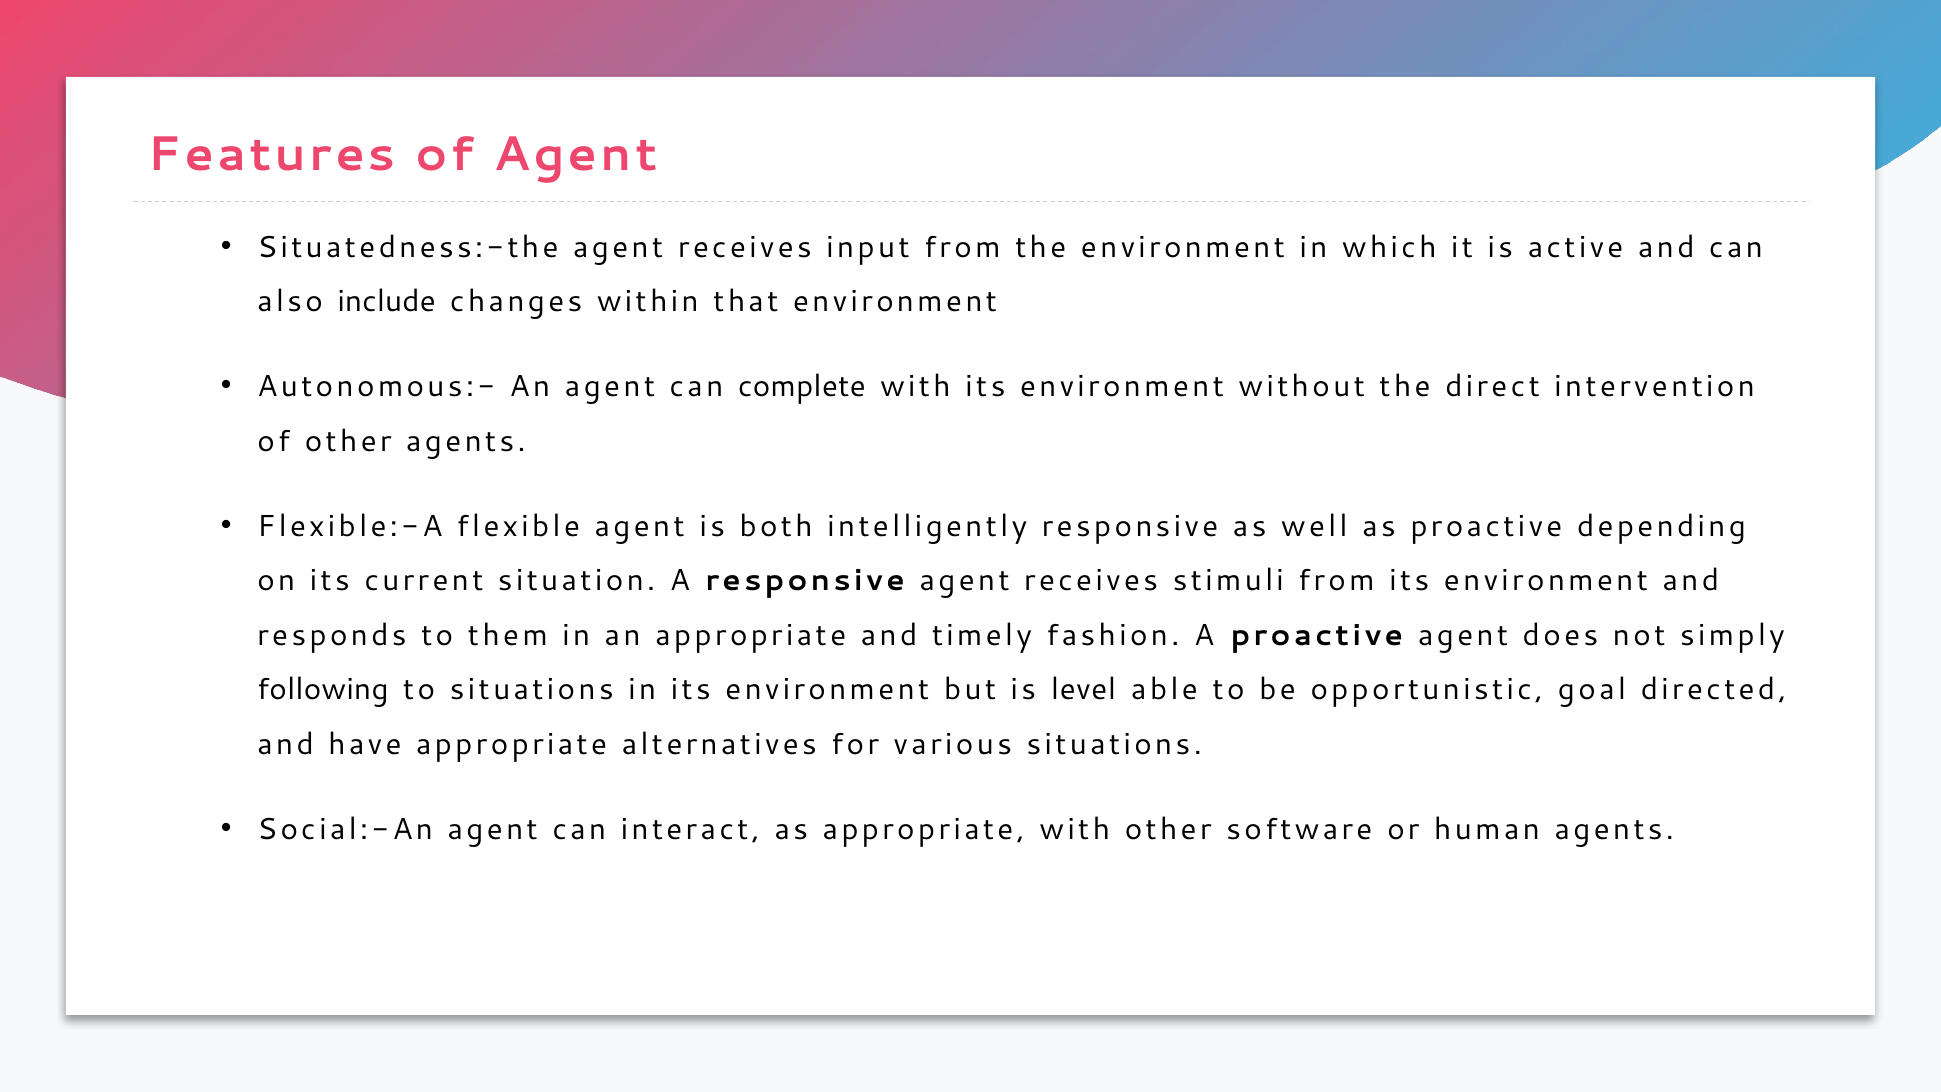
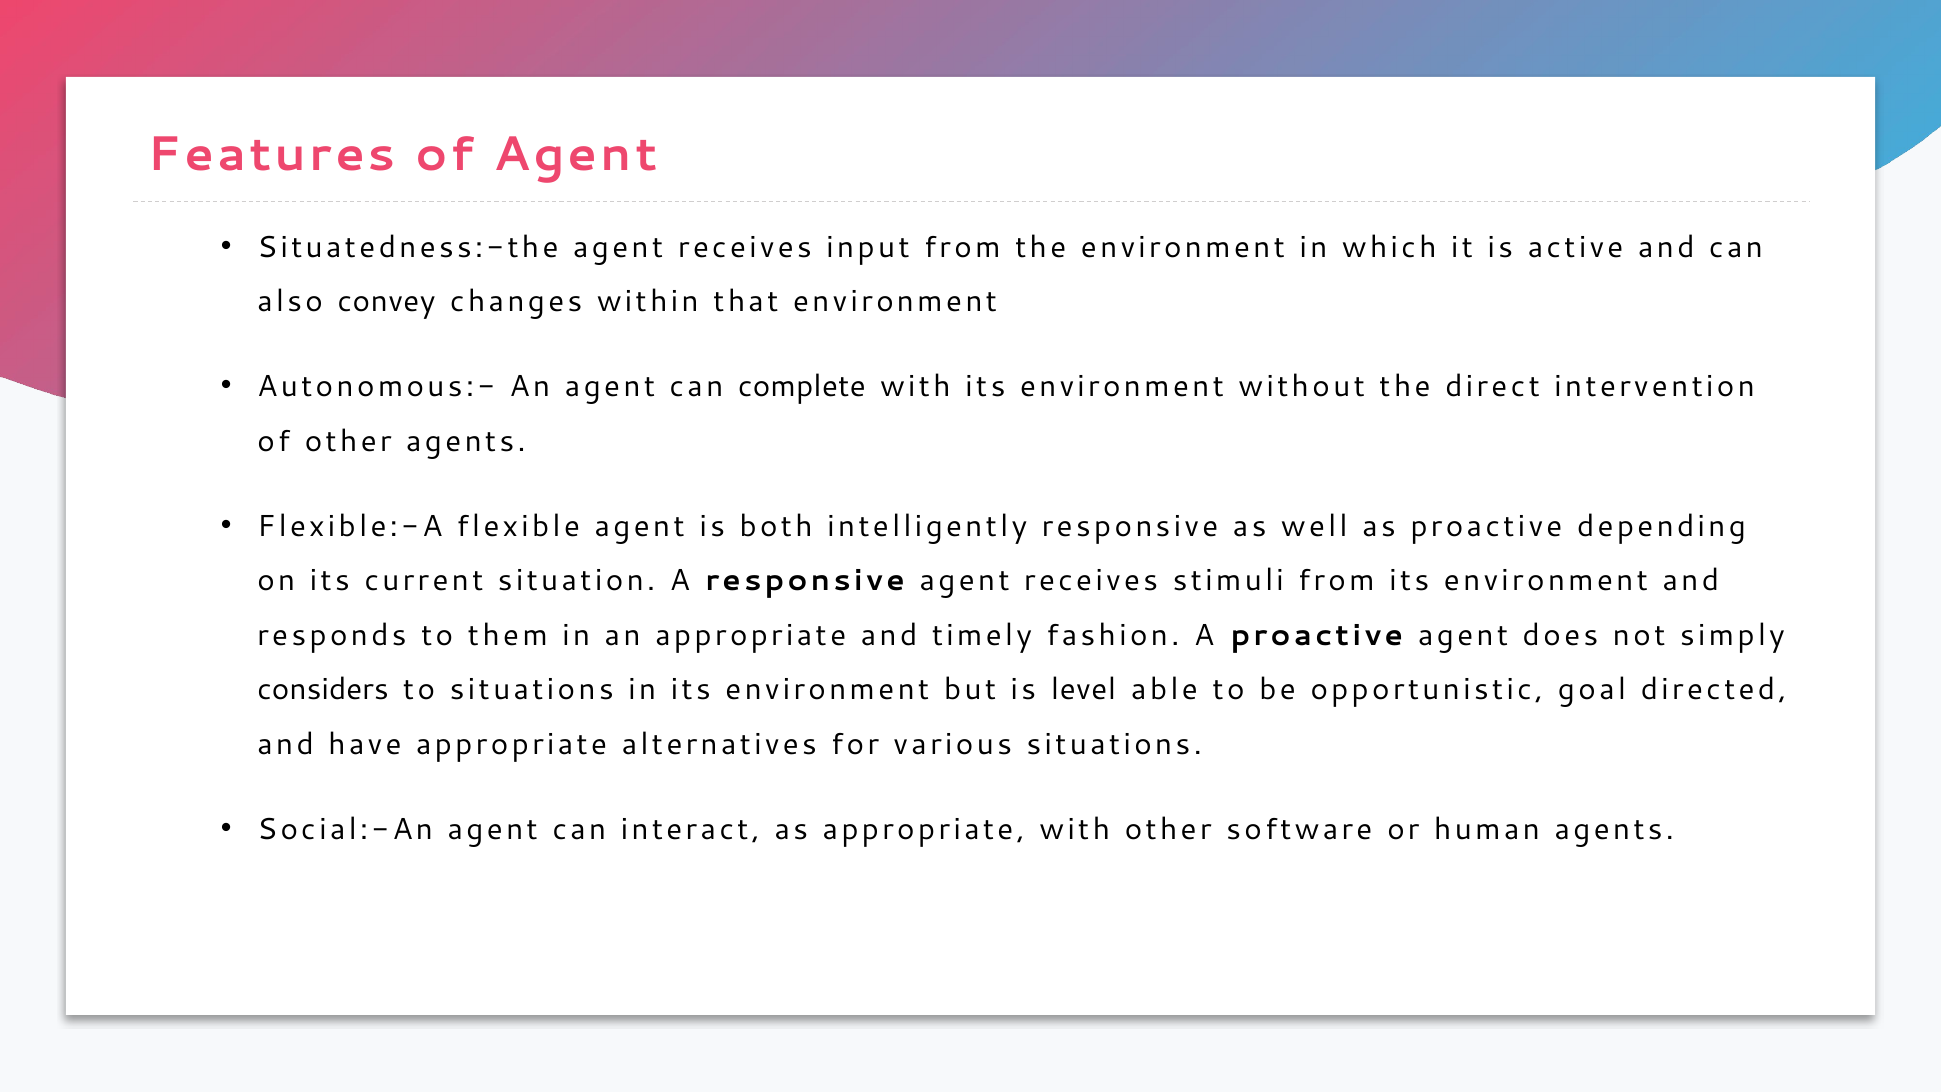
include: include -> convey (386, 302)
following: following -> considers (323, 690)
